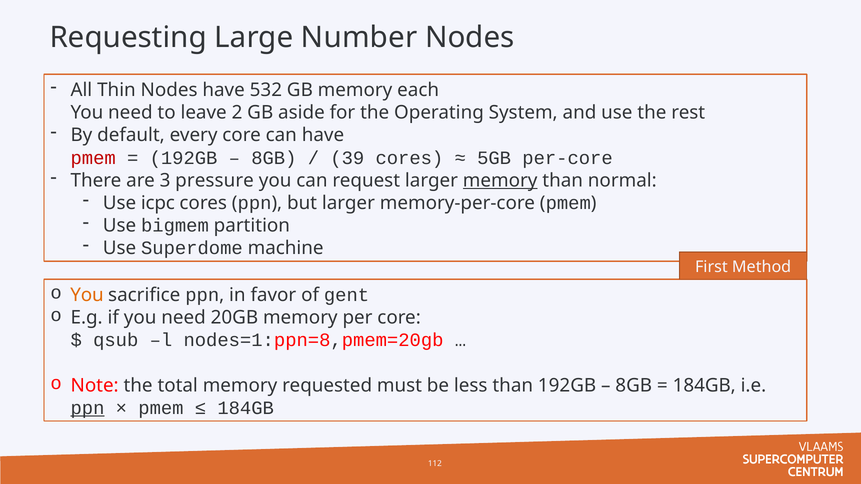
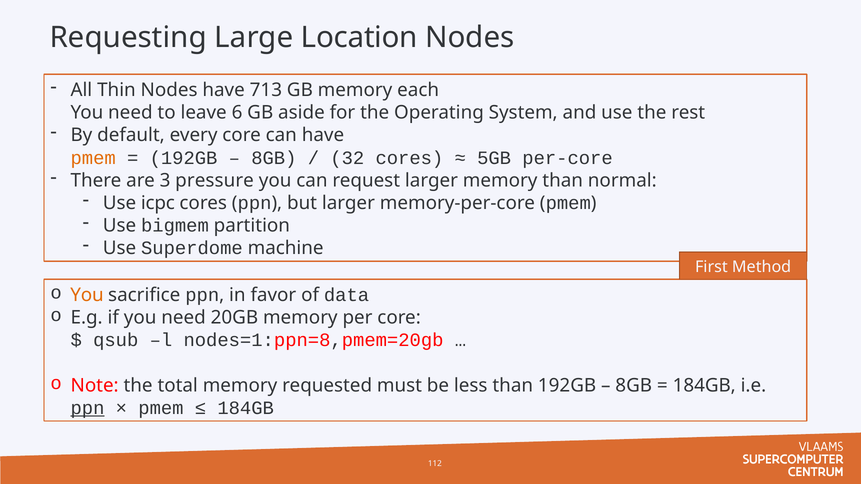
Number: Number -> Location (359, 38)
532: 532 -> 713 (266, 90)
2: 2 -> 6 (237, 113)
pmem colour: red -> orange (93, 158)
39: 39 -> 32 (347, 158)
memory underline: present -> none (500, 181)
gent: gent -> data (347, 295)
